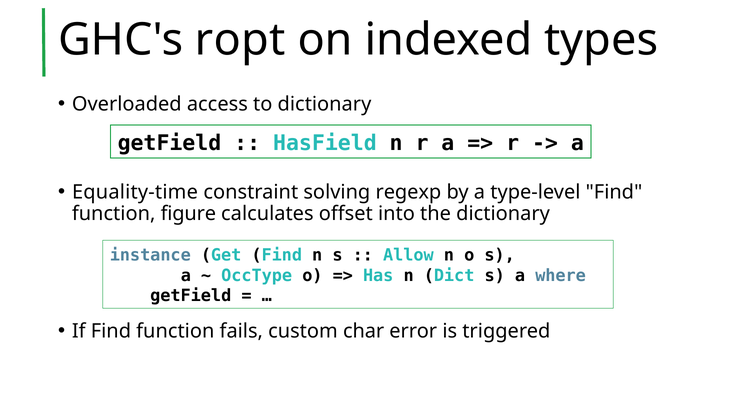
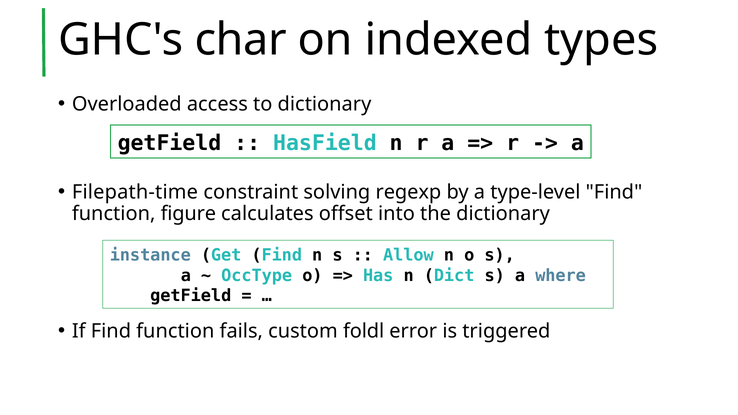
ropt: ropt -> char (241, 40)
Equality-time: Equality-time -> Filepath-time (135, 192)
char: char -> foldl (364, 331)
